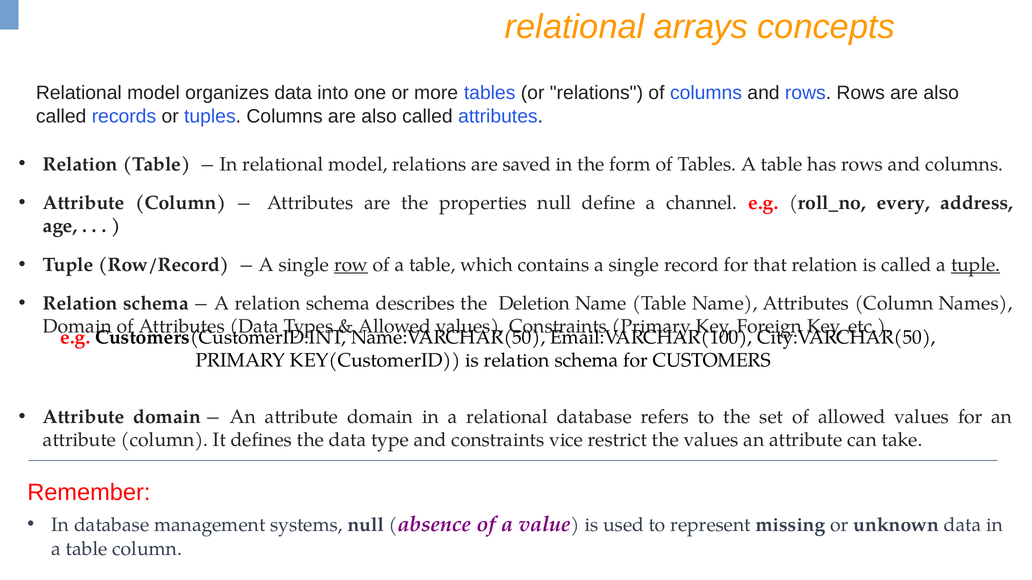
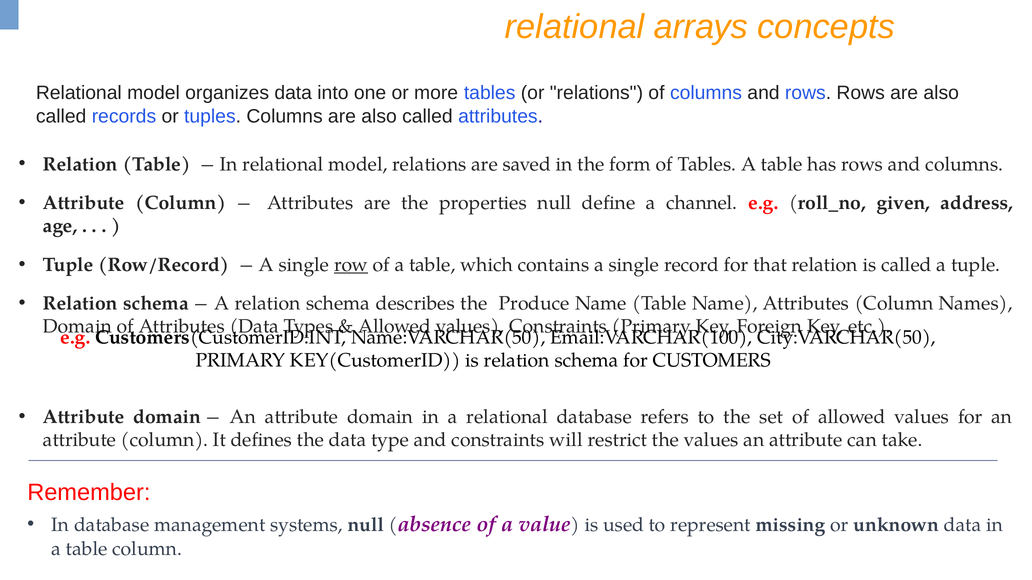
every: every -> given (903, 203)
tuple underline: present -> none (976, 265)
Deletion: Deletion -> Produce (534, 304)
vice: vice -> will (566, 440)
